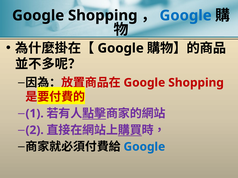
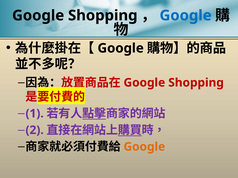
Google colour: blue -> orange (144, 147)
